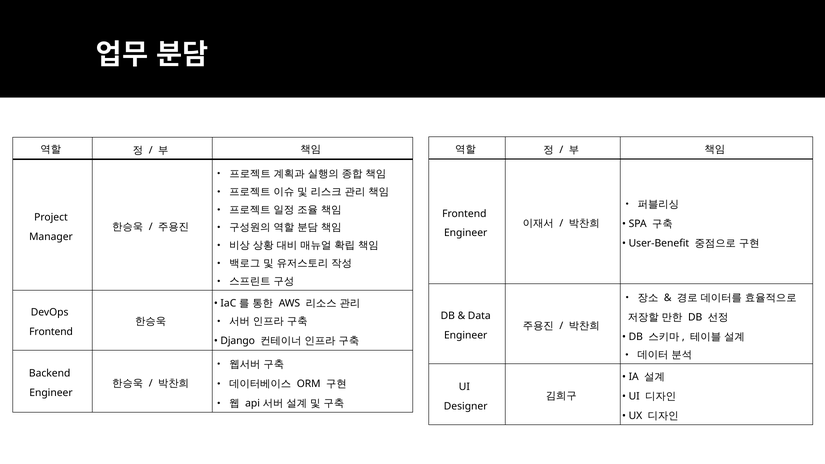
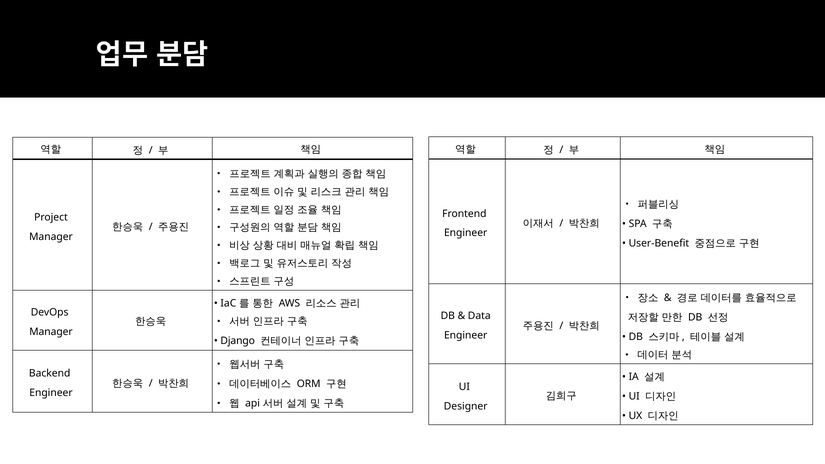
Frontend: Frontend -> Manager (51, 332)
